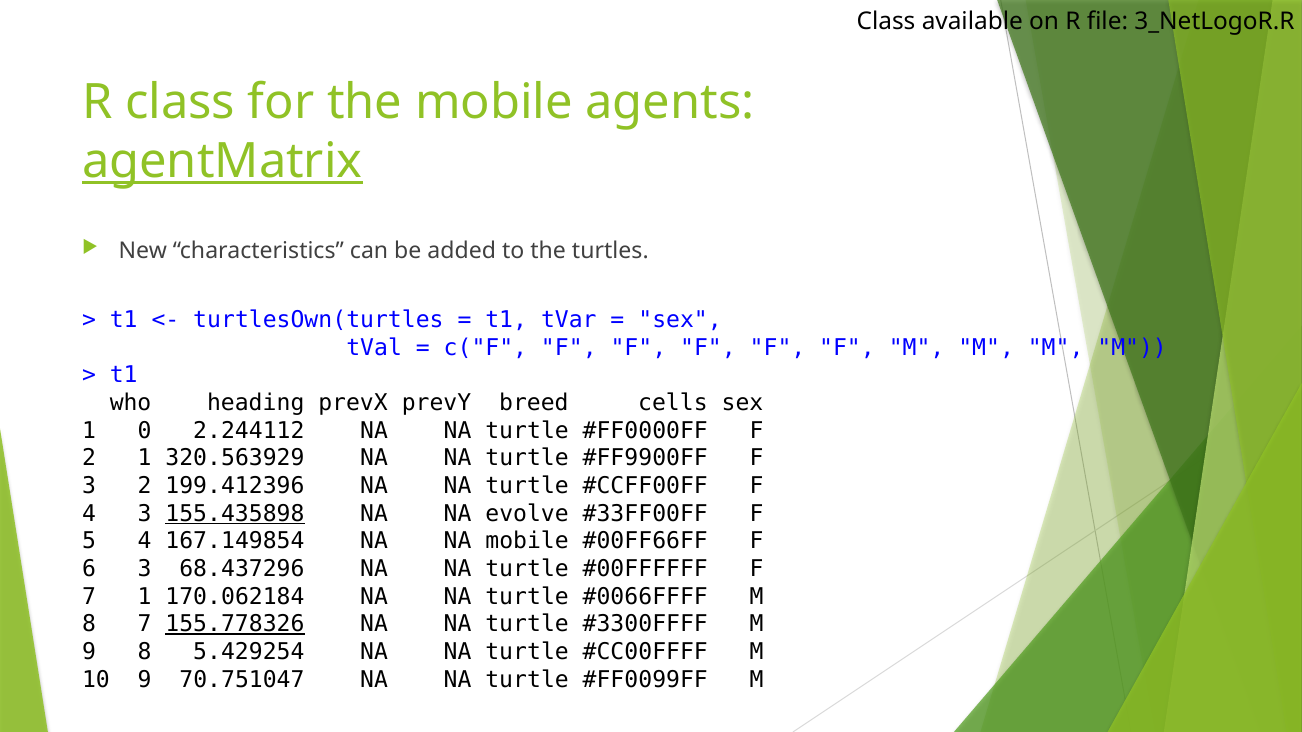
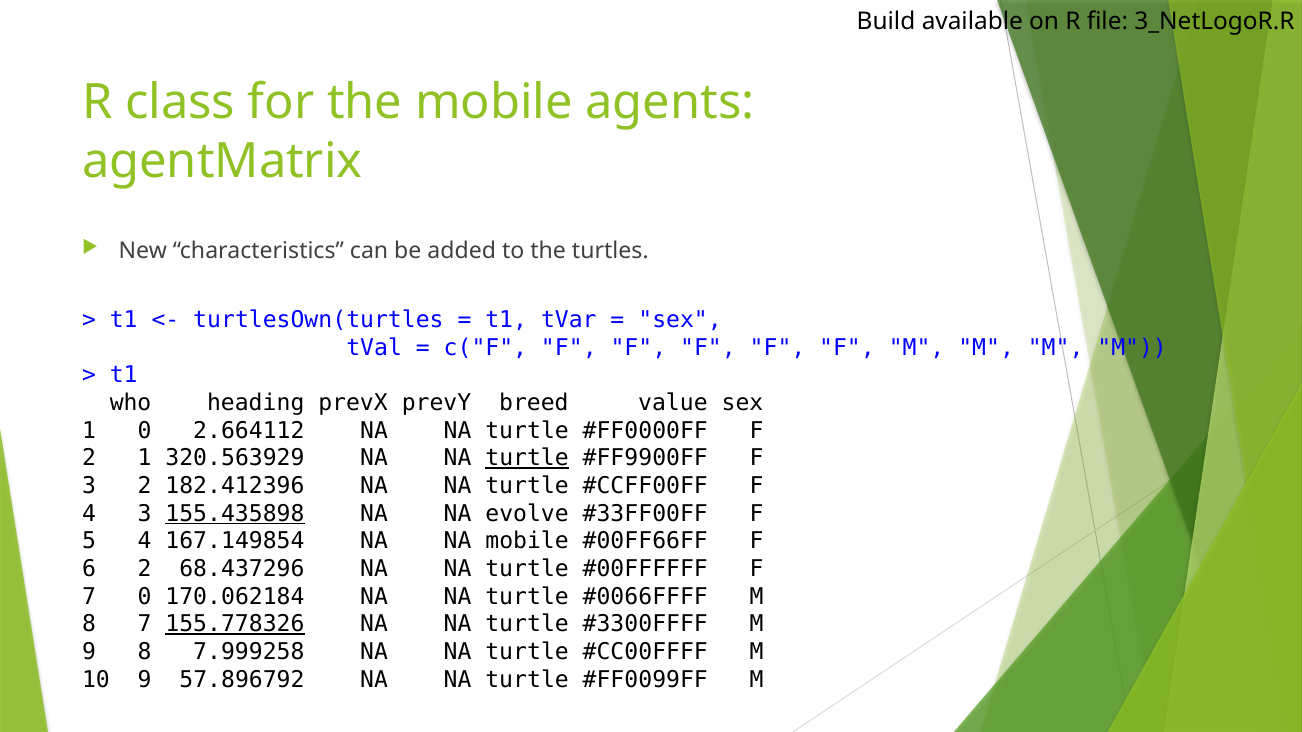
Class: Class -> Build (886, 21)
agentMatrix underline: present -> none (222, 161)
cells: cells -> value (673, 403)
2.244112: 2.244112 -> 2.664112 (249, 431)
turtle underline: none -> present (527, 458)
199.412396: 199.412396 -> 182.412396 (235, 486)
6 3: 3 -> 2 (145, 569)
7 1: 1 -> 0 (145, 597)
5.429254: 5.429254 -> 7.999258 (249, 652)
70.751047: 70.751047 -> 57.896792 (242, 680)
